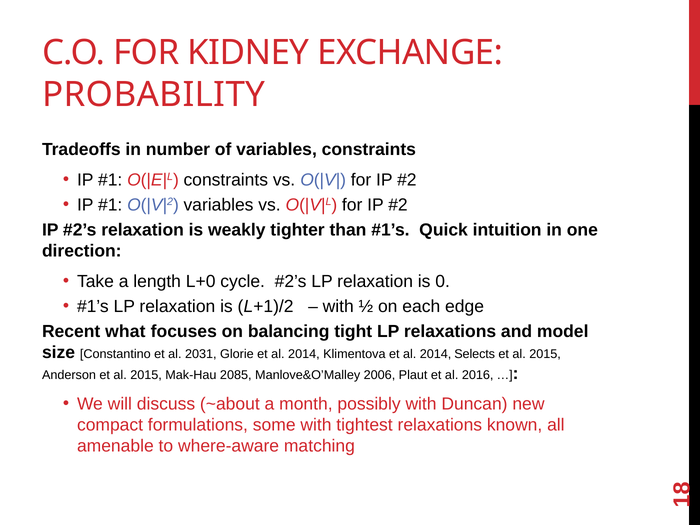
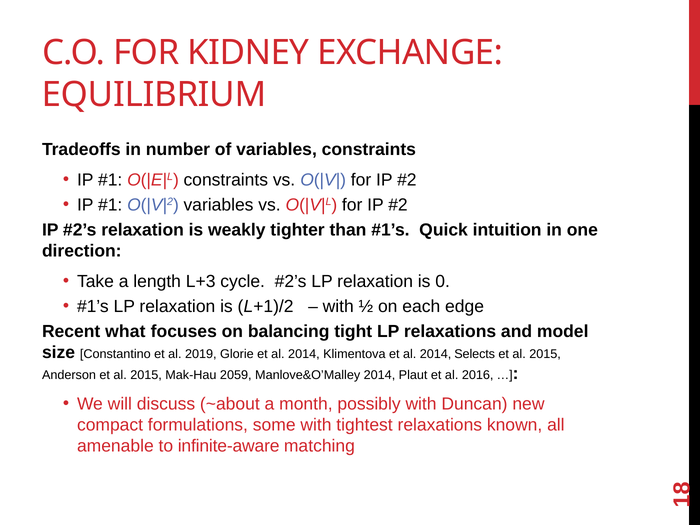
PROBABILITY: PROBABILITY -> EQUILIBRIUM (154, 95)
L+0: L+0 -> L+3 (201, 282)
2031: 2031 -> 2019 (201, 354)
2085: 2085 -> 2059 (236, 375)
Manlove&O’Malley 2006: 2006 -> 2014 (379, 375)
where-aware: where-aware -> infinite-aware (229, 446)
